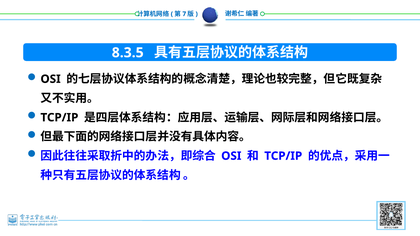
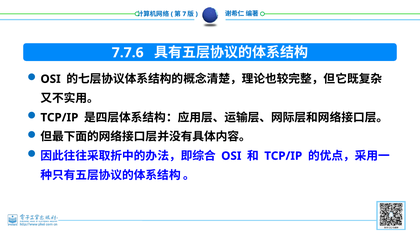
8.3.5: 8.3.5 -> 7.7.6 (128, 53)
